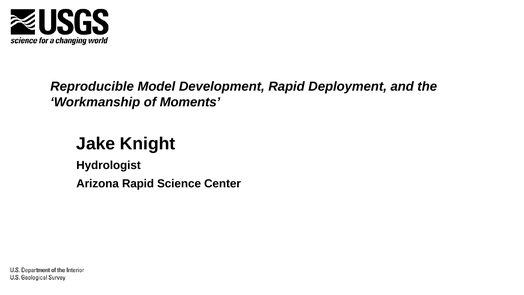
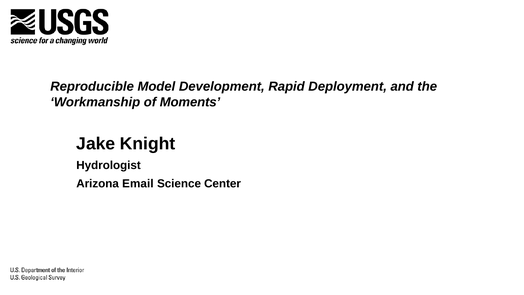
Arizona Rapid: Rapid -> Email (138, 183)
